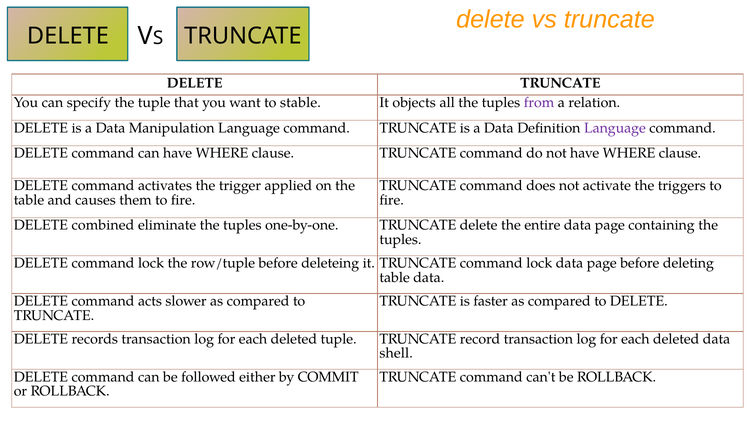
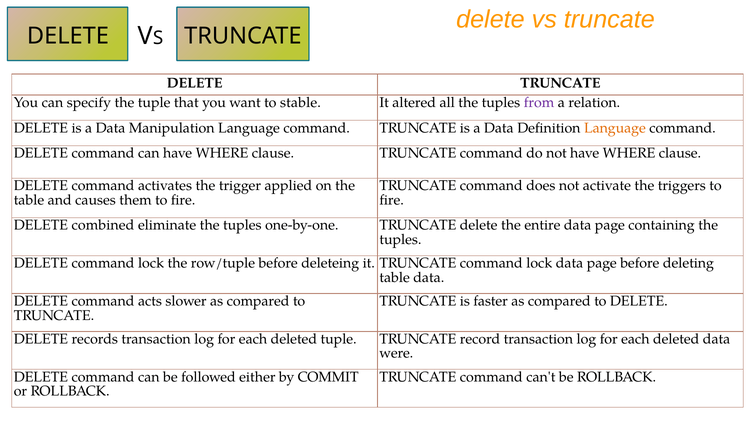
objects: objects -> altered (414, 103)
Language colour: purple -> orange (615, 128)
shell: shell -> were (396, 354)
